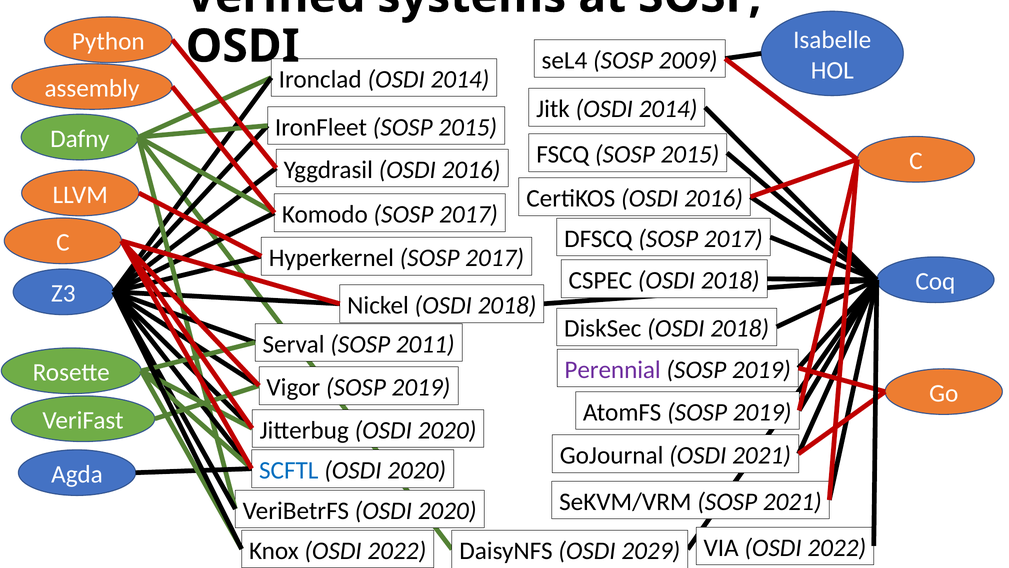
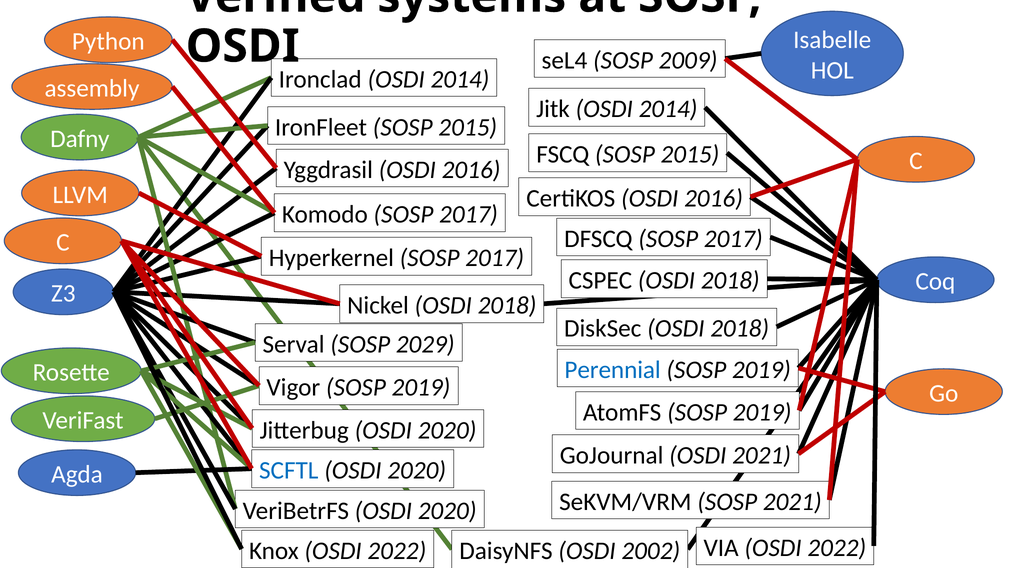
2011: 2011 -> 2029 (425, 344)
Perennial colour: purple -> blue (613, 369)
2029: 2029 -> 2002 (651, 551)
